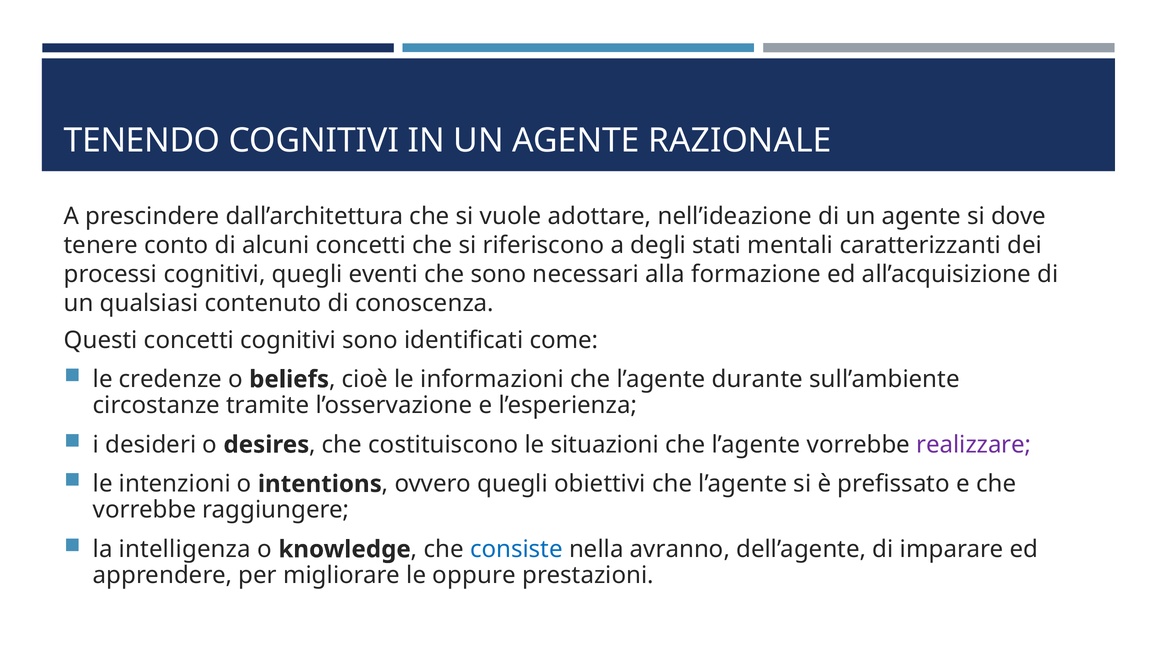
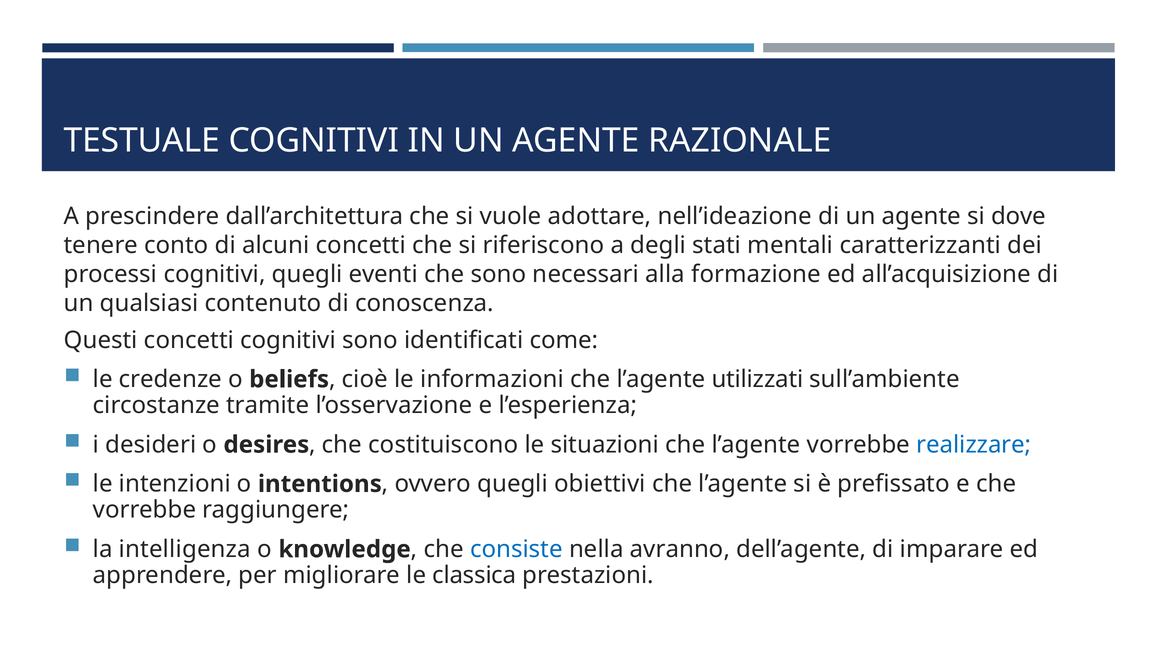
TENENDO: TENENDO -> TESTUALE (142, 141)
durante: durante -> utilizzati (757, 379)
realizzare colour: purple -> blue (974, 445)
oppure: oppure -> classica (474, 575)
